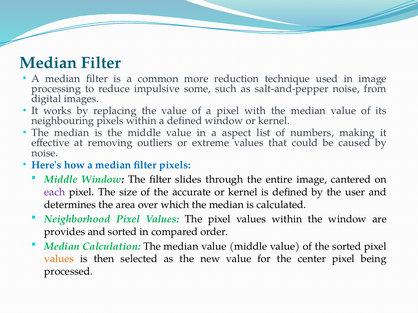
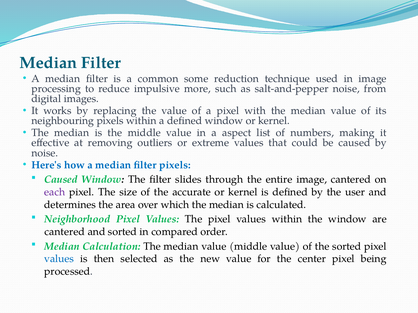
more: more -> some (196, 79)
some: some -> more (197, 89)
Middle: Middle -> Caused (61, 180)
provides: provides -> cantered (65, 232)
values colour: orange -> blue (59, 259)
